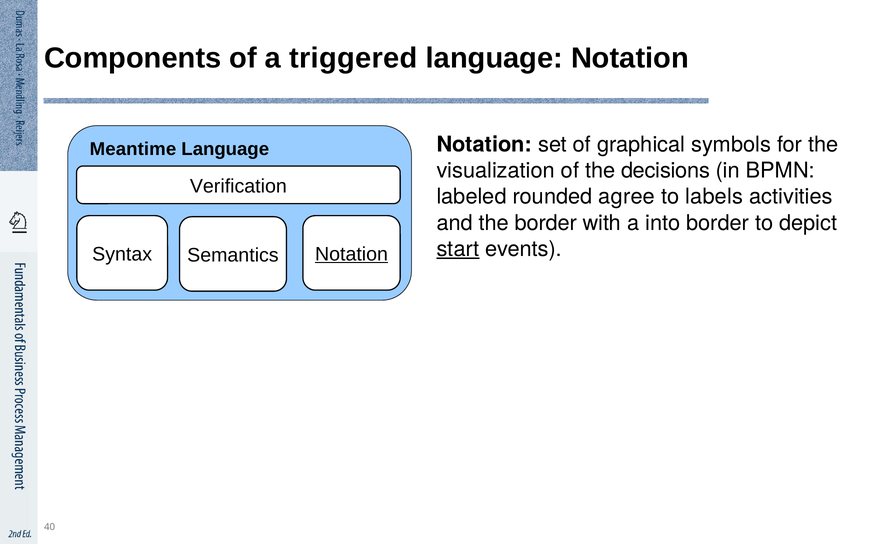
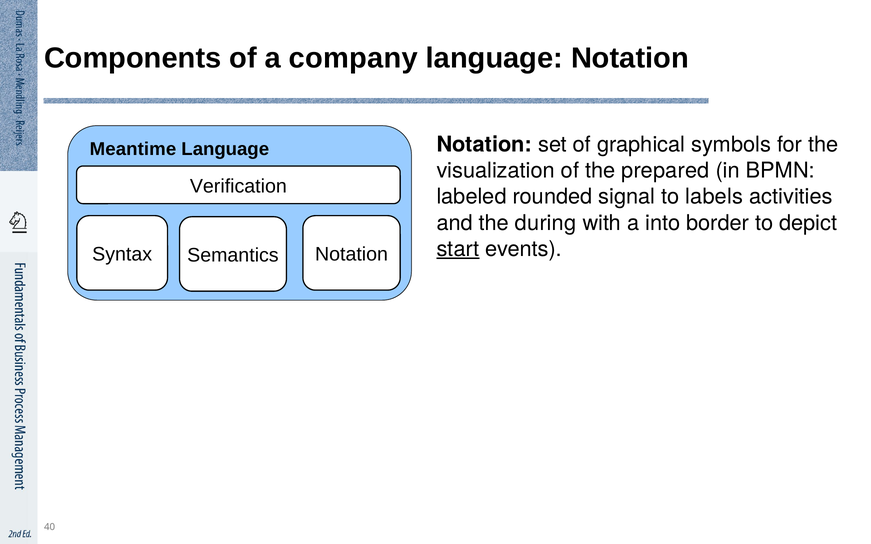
triggered: triggered -> company (353, 58)
decisions: decisions -> prepared (665, 171)
agree: agree -> signal (627, 197)
the border: border -> during (546, 223)
Notation underline: present -> none (352, 254)
